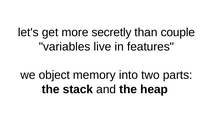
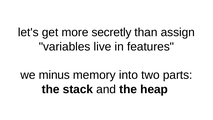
couple: couple -> assign (178, 32)
object: object -> minus (54, 75)
